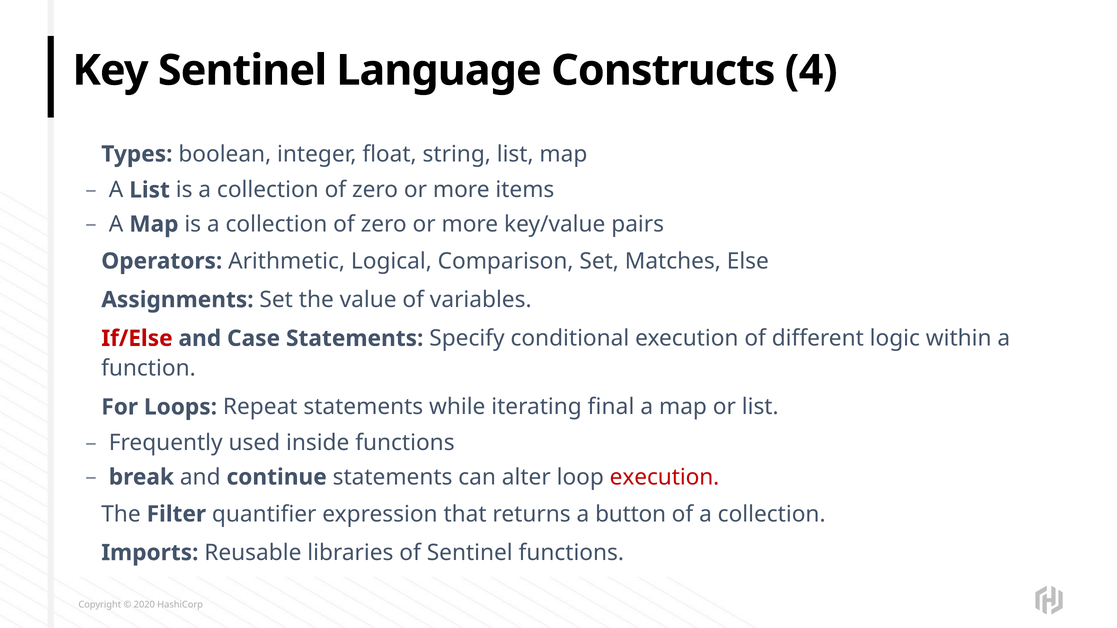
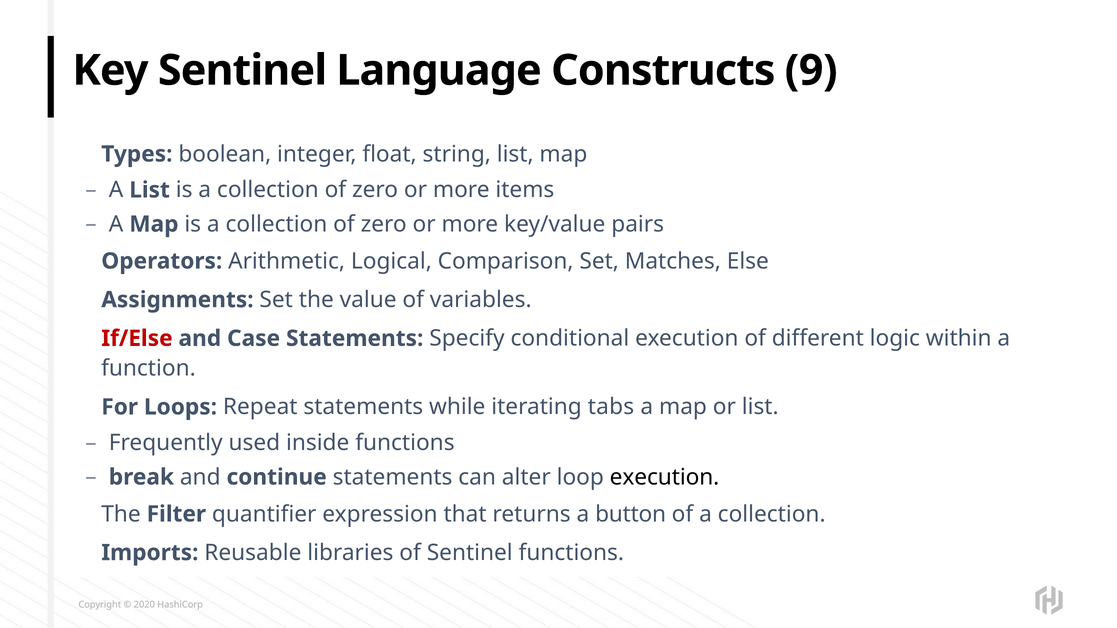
4: 4 -> 9 (811, 71)
final: final -> tabs (611, 407)
execution colour: red -> black (665, 477)
